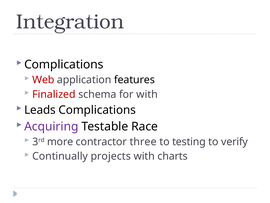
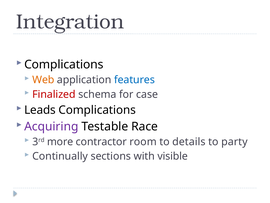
Web colour: red -> orange (43, 80)
features colour: black -> blue (134, 80)
for with: with -> case (147, 94)
three: three -> room (143, 141)
testing: testing -> details (189, 141)
verify: verify -> party (234, 141)
projects: projects -> sections (111, 156)
charts: charts -> visible (173, 156)
